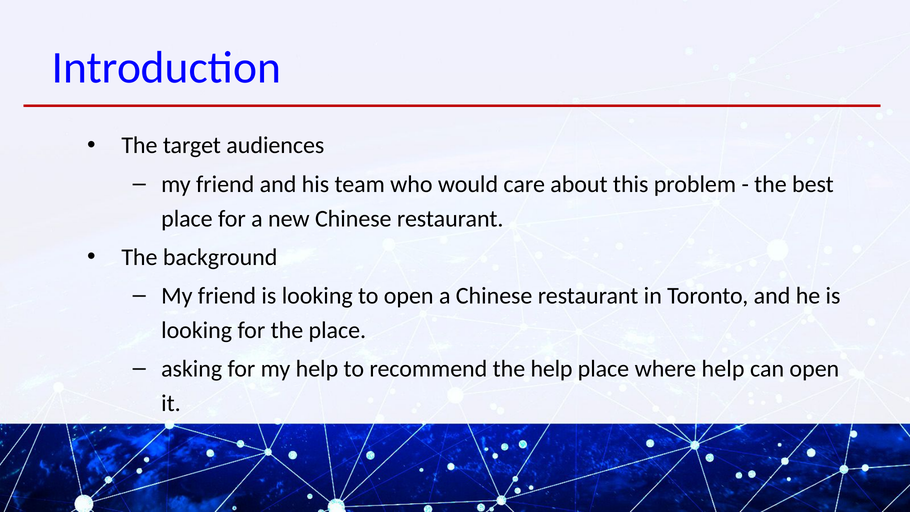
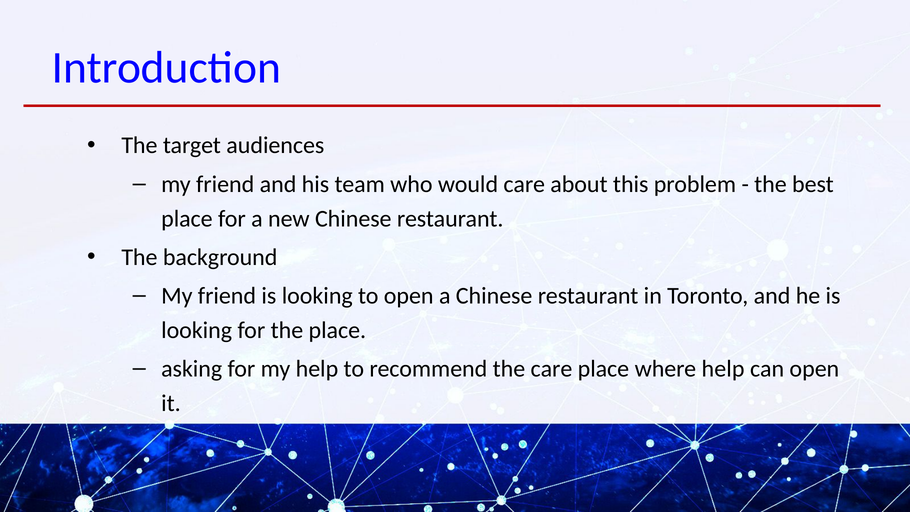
the help: help -> care (551, 369)
